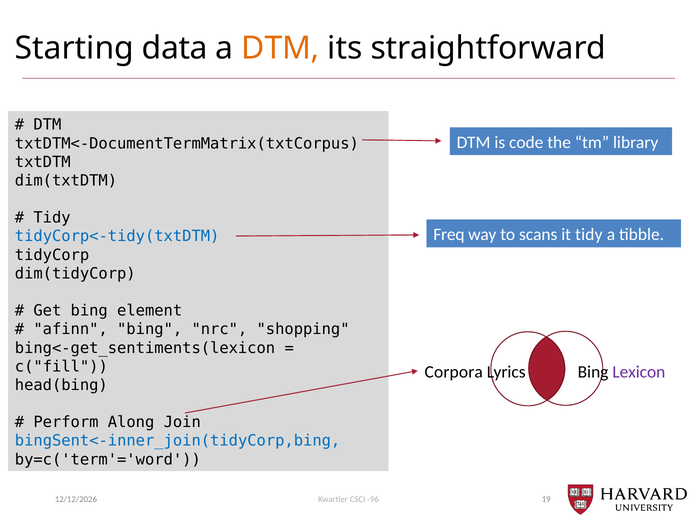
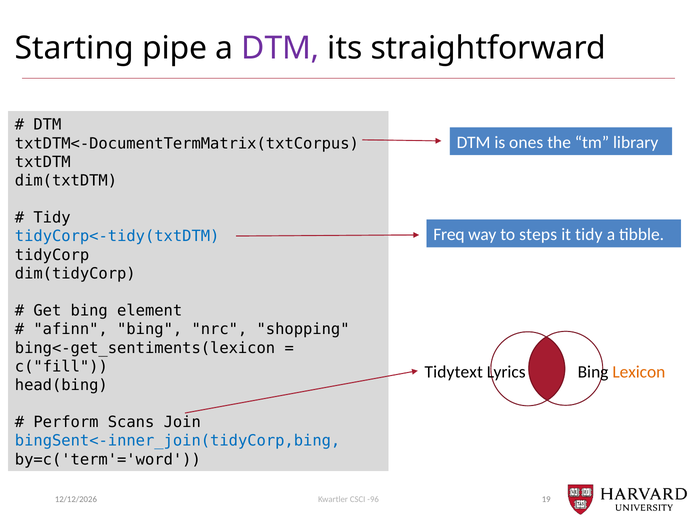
data: data -> pipe (175, 48)
DTM colour: orange -> purple (280, 48)
code: code -> ones (526, 142)
scans: scans -> steps (538, 234)
Corpora: Corpora -> Tidytext (454, 372)
Lexicon colour: purple -> orange (639, 372)
Along: Along -> Scans (131, 422)
